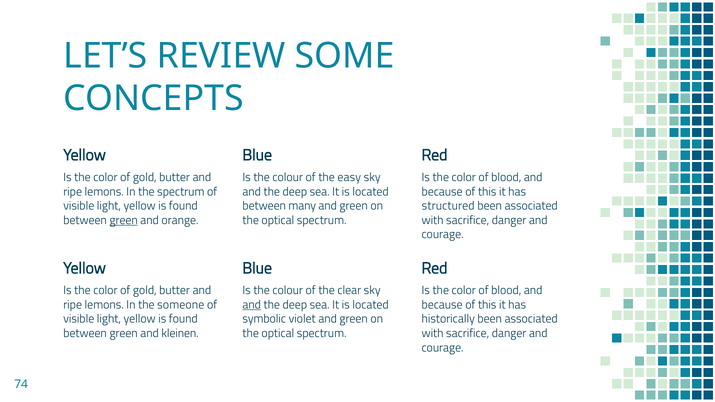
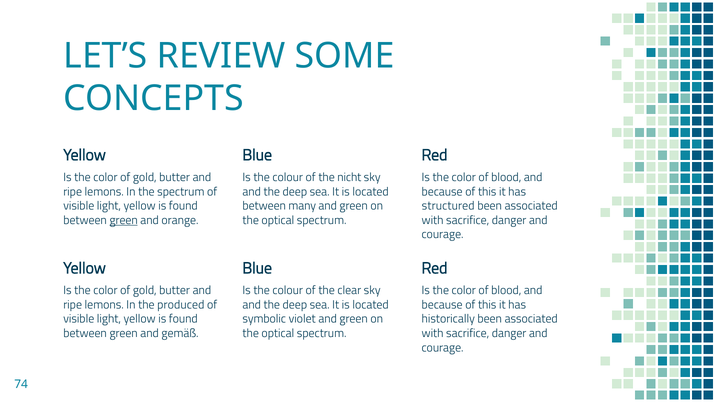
easy: easy -> nicht (349, 177)
someone: someone -> produced (181, 305)
and underline: present -> none (252, 305)
kleinen: kleinen -> gemäß (180, 334)
